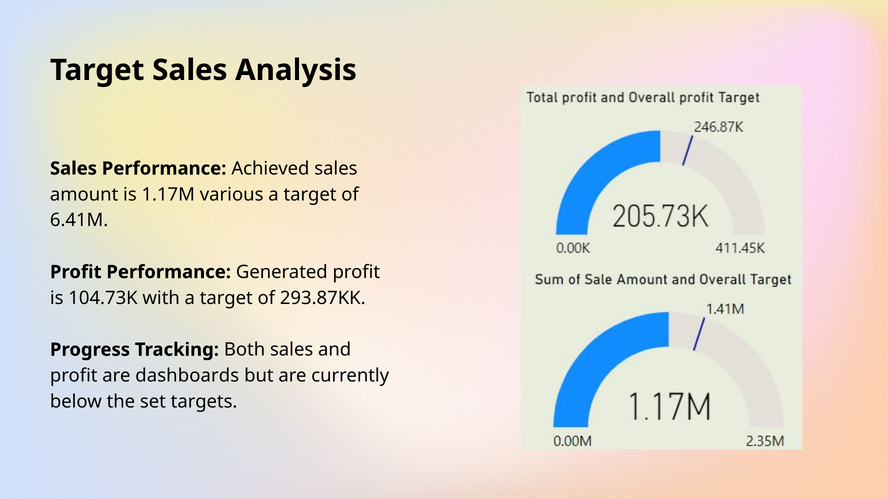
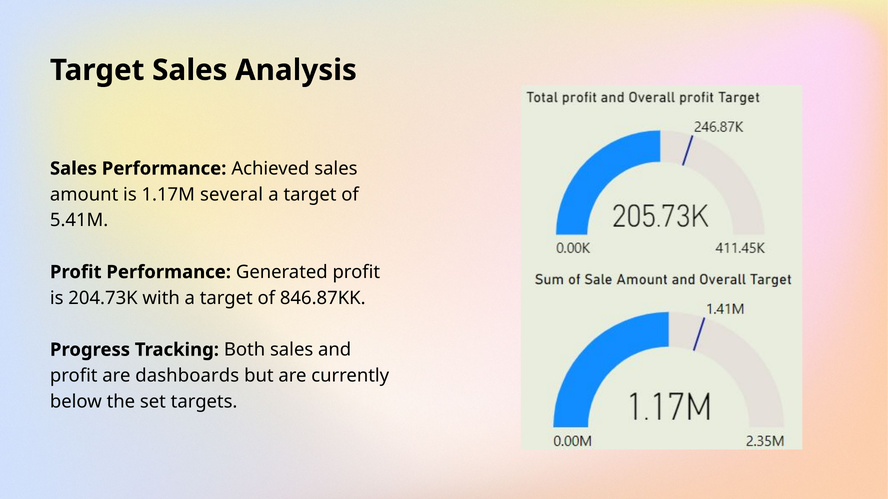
various: various -> several (232, 195)
6.41M: 6.41M -> 5.41M (79, 221)
104.73K: 104.73K -> 204.73K (103, 298)
293.87KK: 293.87KK -> 846.87KK (323, 298)
